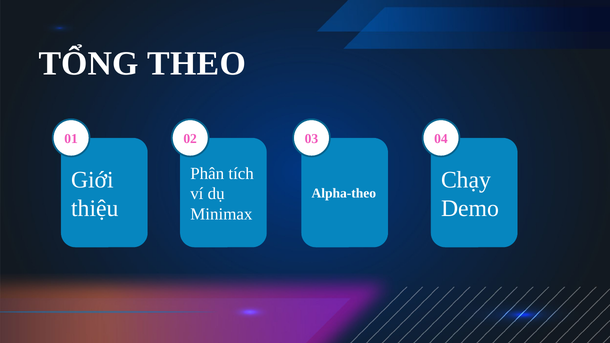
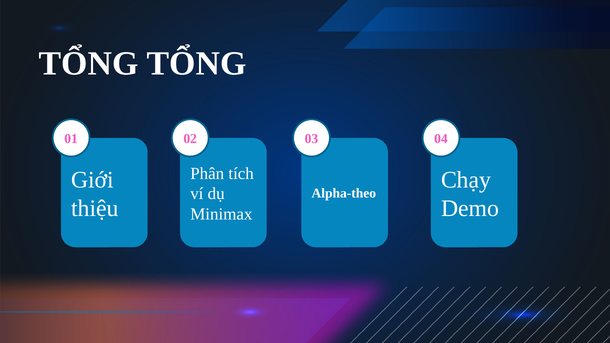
TỔNG THEO: THEO -> TỔNG (197, 64)
